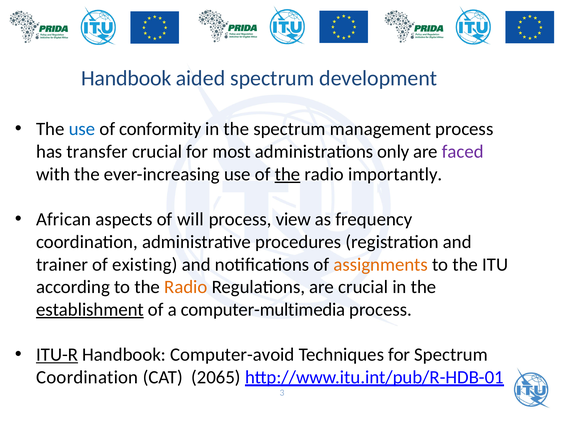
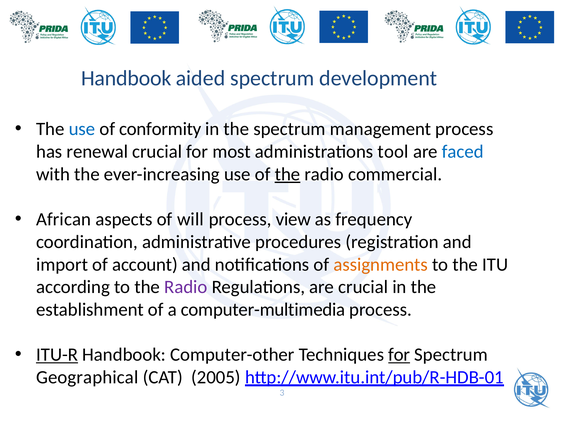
transfer: transfer -> renewal (97, 152)
only: only -> tool (393, 152)
faced colour: purple -> blue (463, 152)
importantly: importantly -> commercial (395, 174)
trainer: trainer -> import (62, 264)
existing: existing -> account (145, 264)
Radio colour: orange -> purple (186, 287)
establishment underline: present -> none (90, 310)
Computer-avoid: Computer-avoid -> Computer-other (232, 355)
for underline: none -> present (399, 355)
Coordination: Coordination -> Geographical (87, 377)
2065: 2065 -> 2005 (216, 377)
